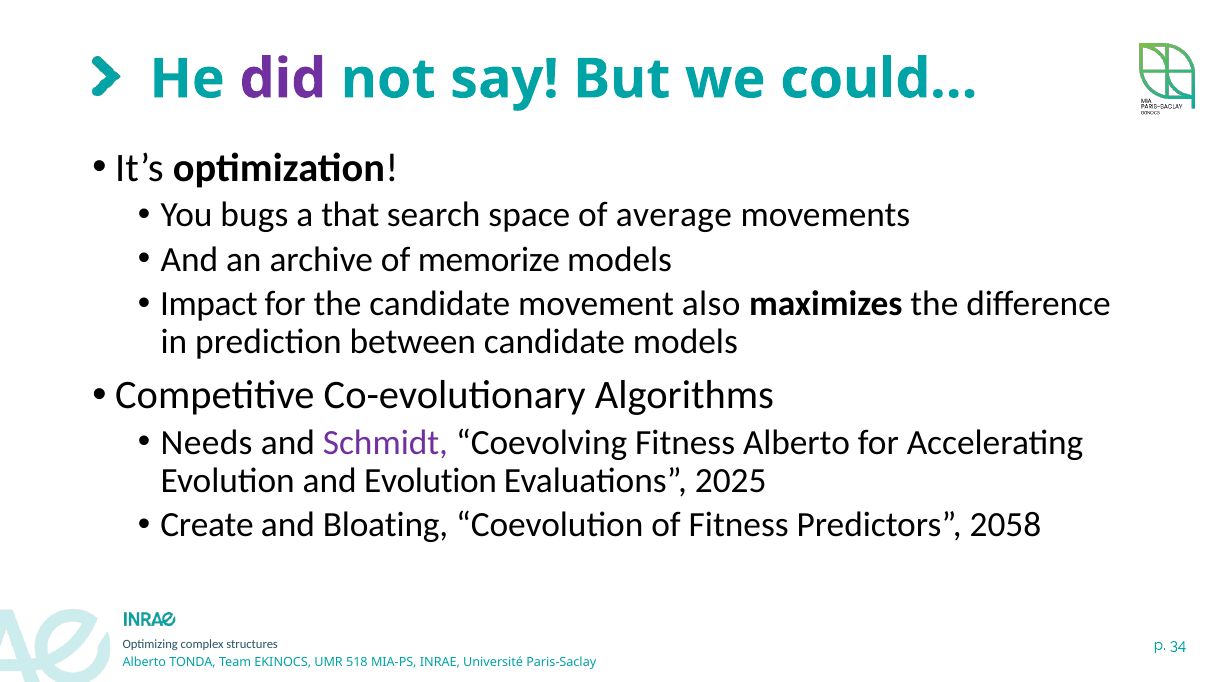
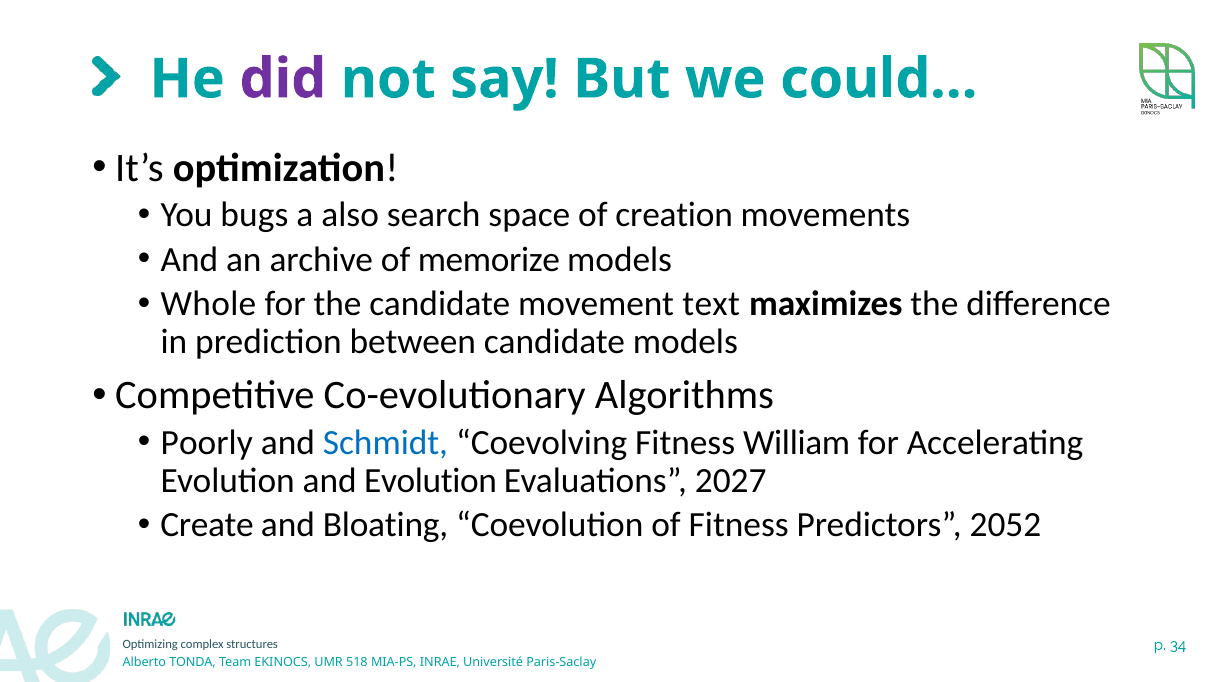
that: that -> also (350, 215)
average: average -> creation (674, 215)
Impact: Impact -> Whole (209, 304)
also: also -> text (711, 304)
Needs: Needs -> Poorly (207, 443)
Schmidt colour: purple -> blue (385, 443)
Fitness Alberto: Alberto -> William (797, 443)
2025: 2025 -> 2027 (731, 481)
2058: 2058 -> 2052 (1005, 525)
